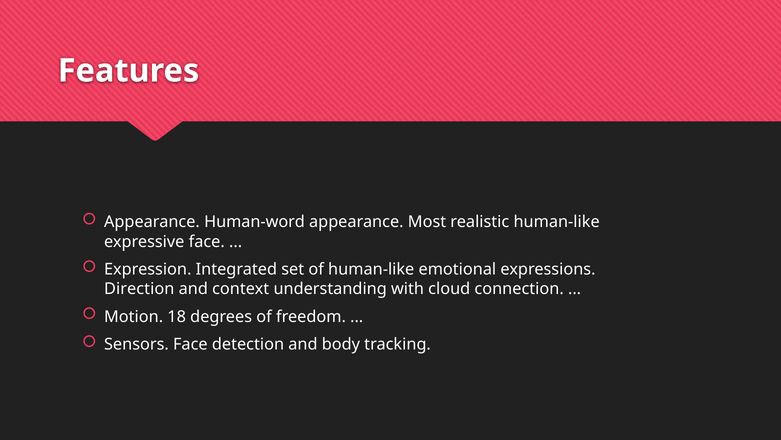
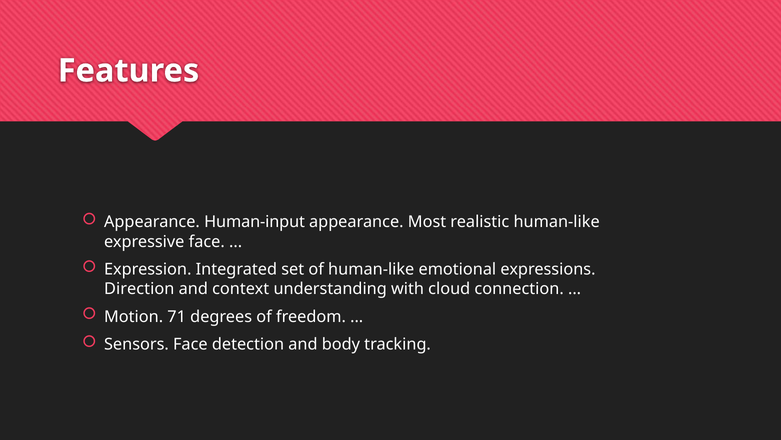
Human-word: Human-word -> Human-input (255, 222)
18: 18 -> 71 (177, 316)
